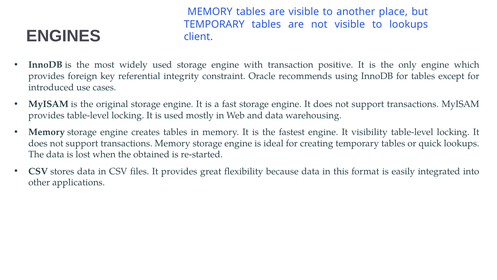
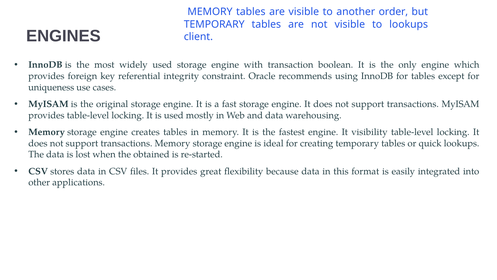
place: place -> order (393, 12)
positive: positive -> boolean (336, 65)
introduced: introduced -> uniqueness (51, 87)
